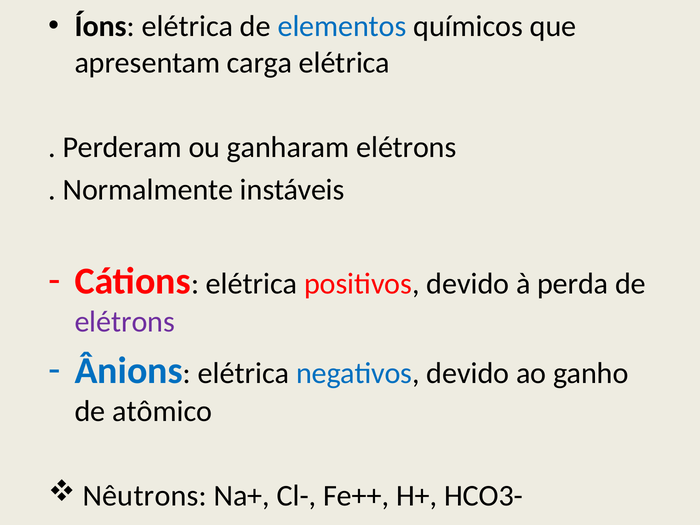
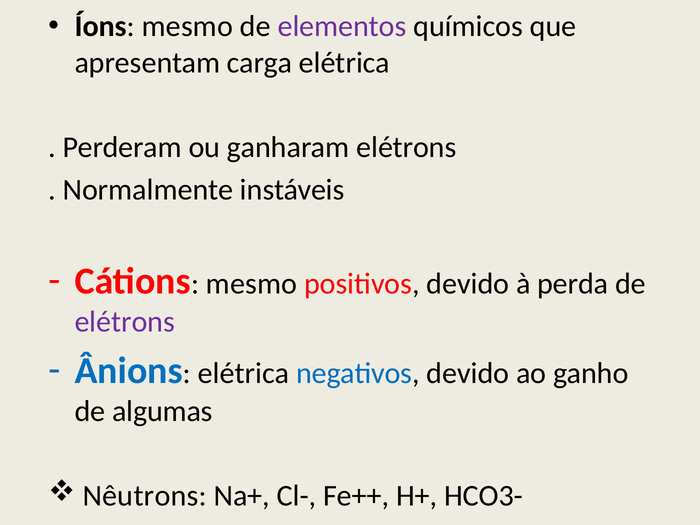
Íons elétrica: elétrica -> mesmo (187, 26)
elementos colour: blue -> purple (342, 26)
elétrica: elétrica -> mesmo (252, 284)
atômico: atômico -> algumas (162, 411)
